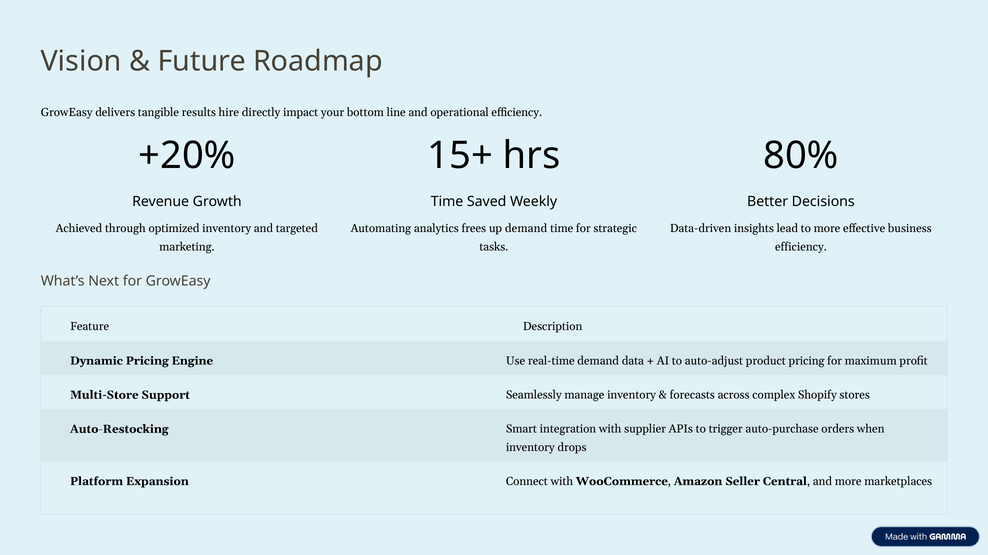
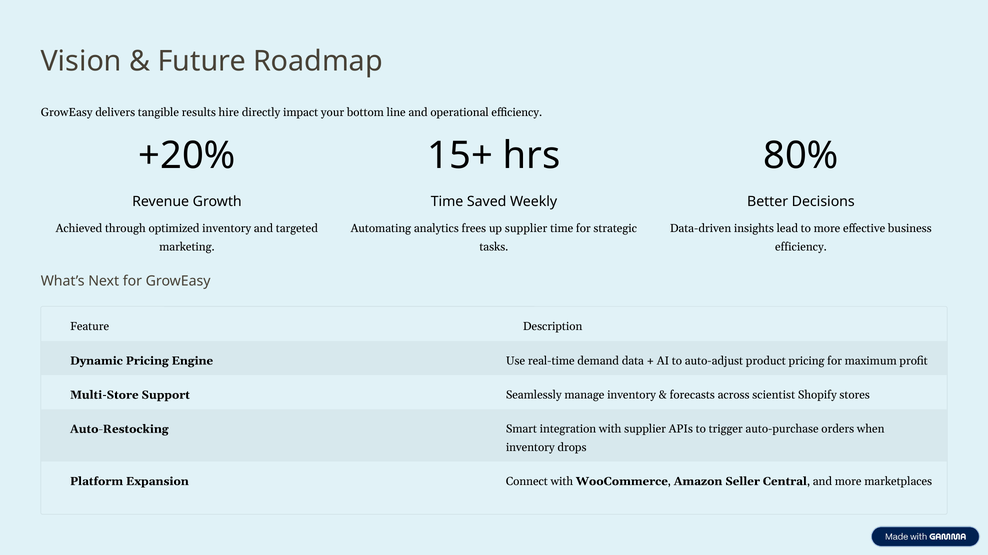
up demand: demand -> supplier (526, 229)
complex: complex -> scientist (774, 395)
